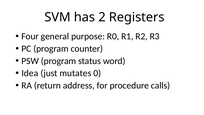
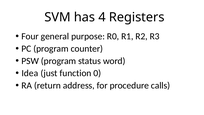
2: 2 -> 4 (102, 17)
mutates: mutates -> function (75, 73)
